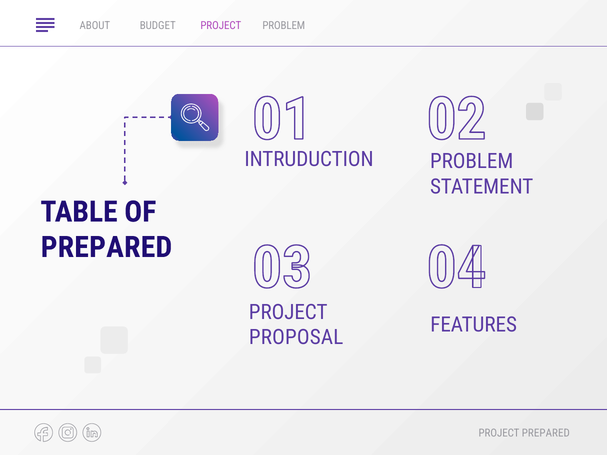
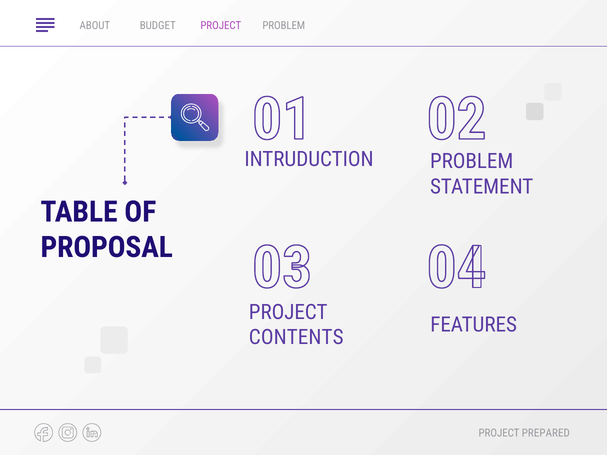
PREPARED: PREPARED -> PROPOSAL (107, 247)
PROPOSAL: PROPOSAL -> CONTENTS (296, 338)
